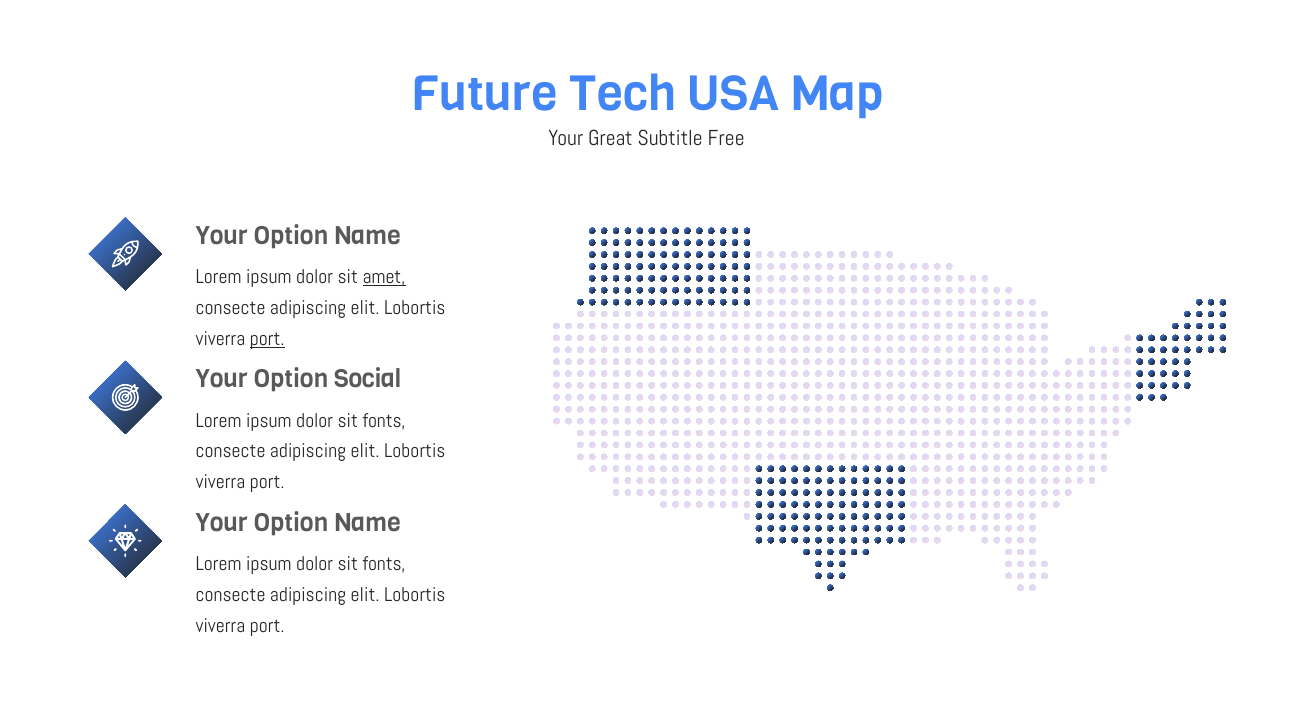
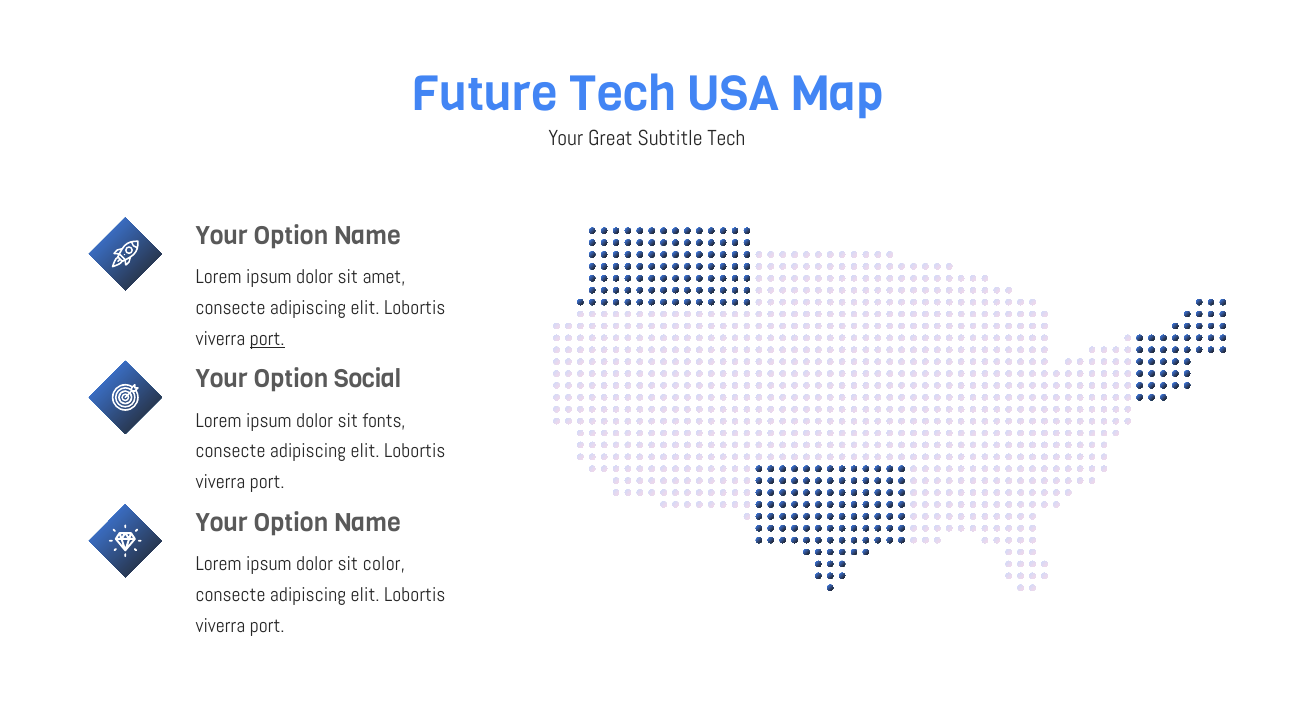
Subtitle Free: Free -> Tech (726, 138)
amet underline: present -> none (384, 277)
fonts: fonts -> color (384, 564)
